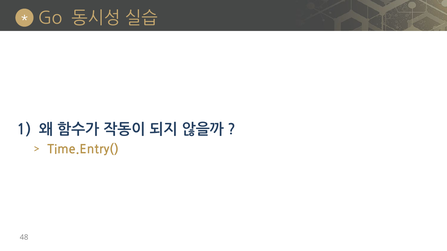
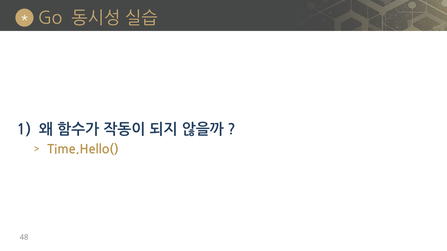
Time.Entry(: Time.Entry( -> Time.Hello( (83, 150)
